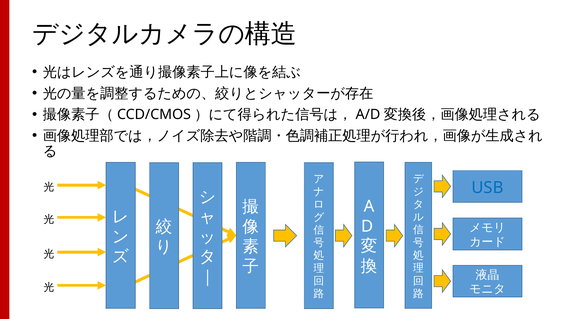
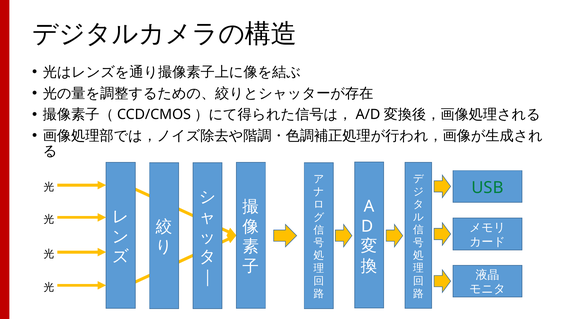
USB colour: blue -> green (487, 188)
